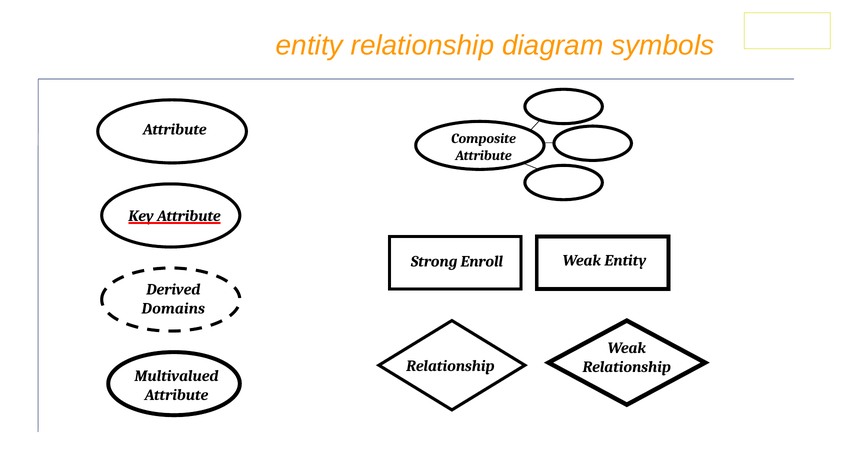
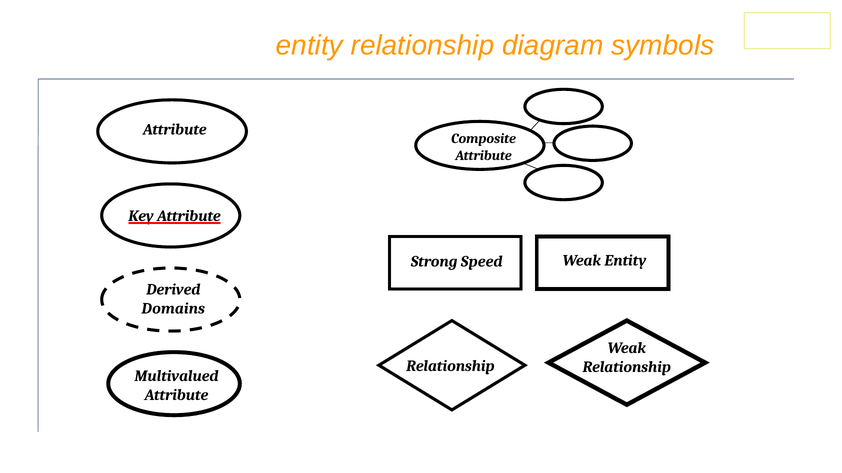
Enroll: Enroll -> Speed (482, 262)
